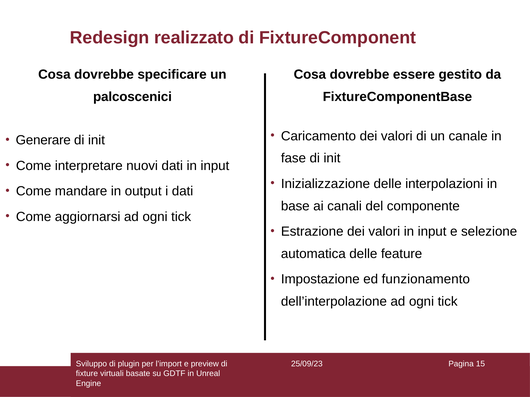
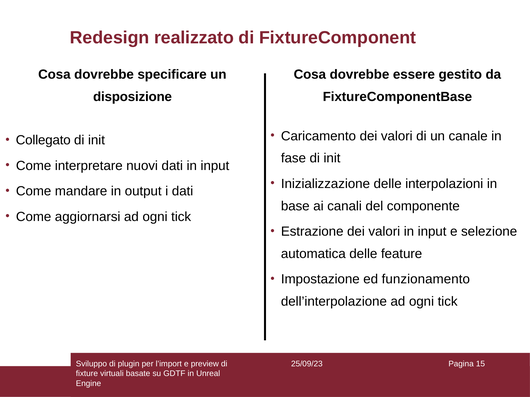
palcoscenici: palcoscenici -> disposizione (133, 97)
Generare: Generare -> Collegato (43, 140)
